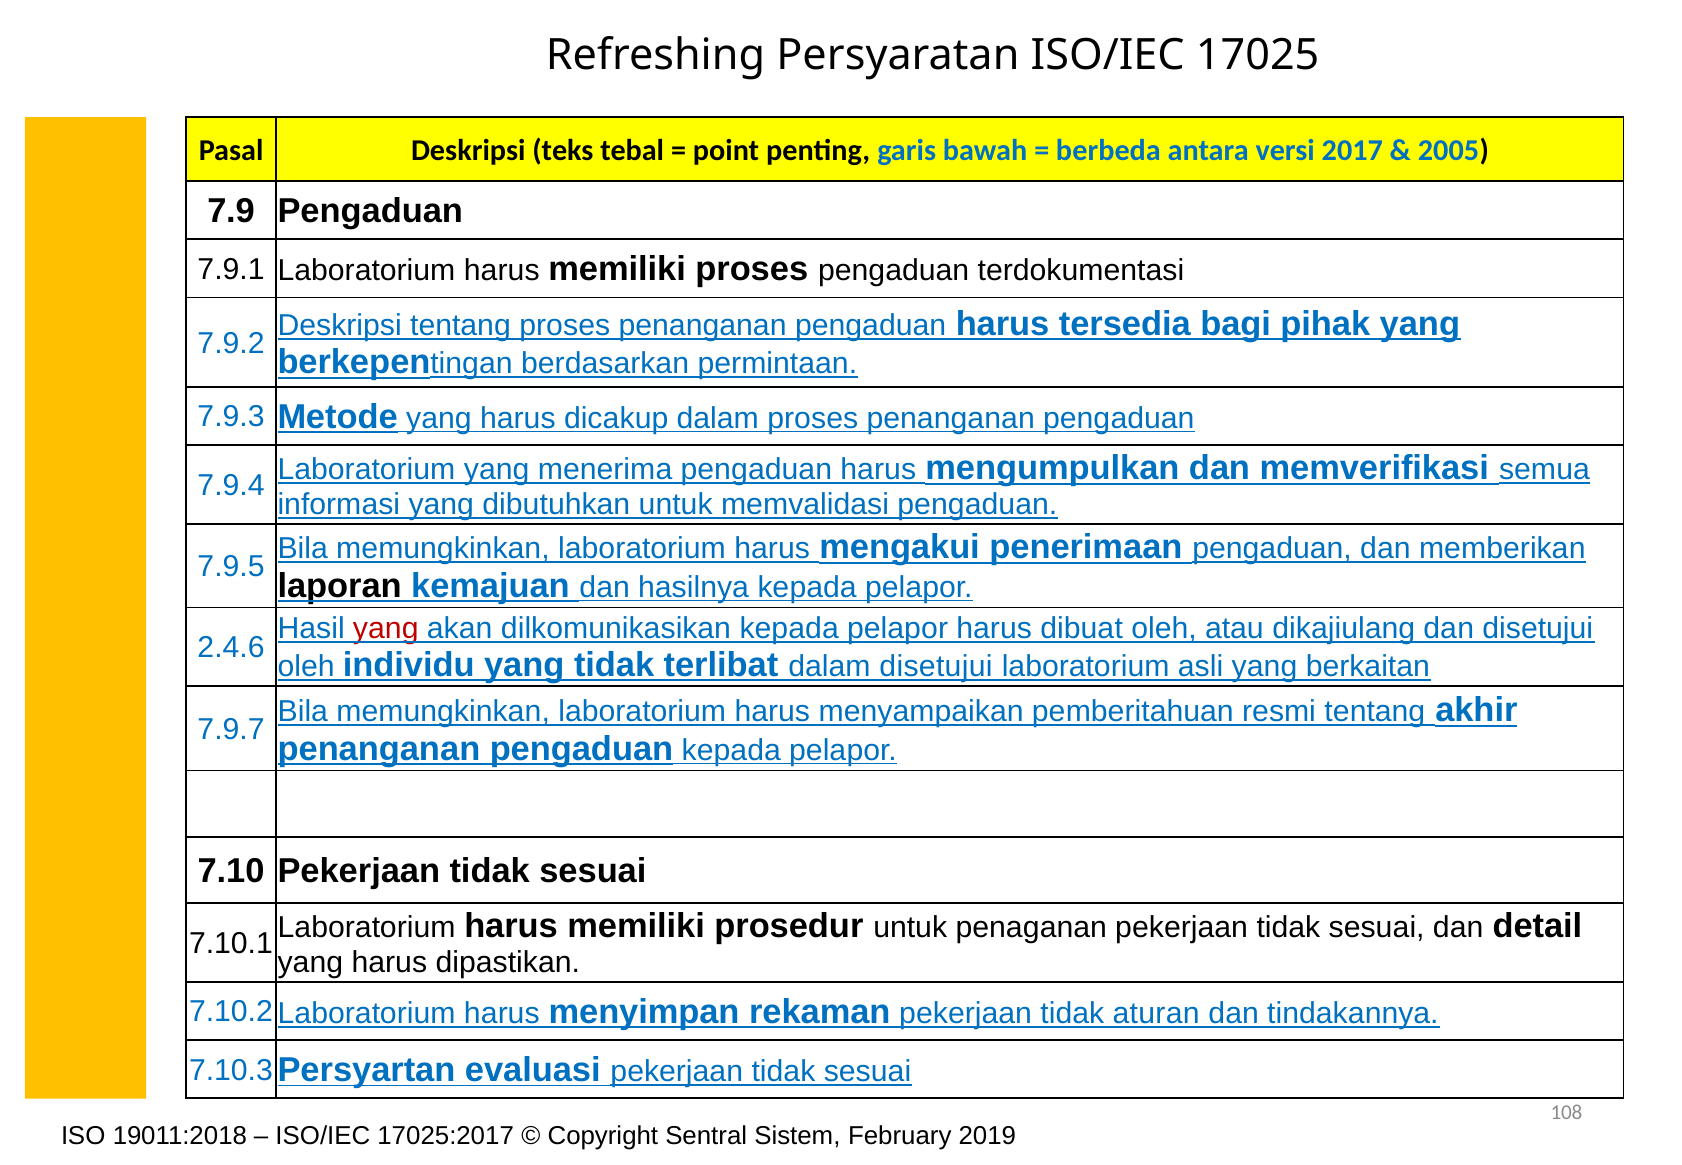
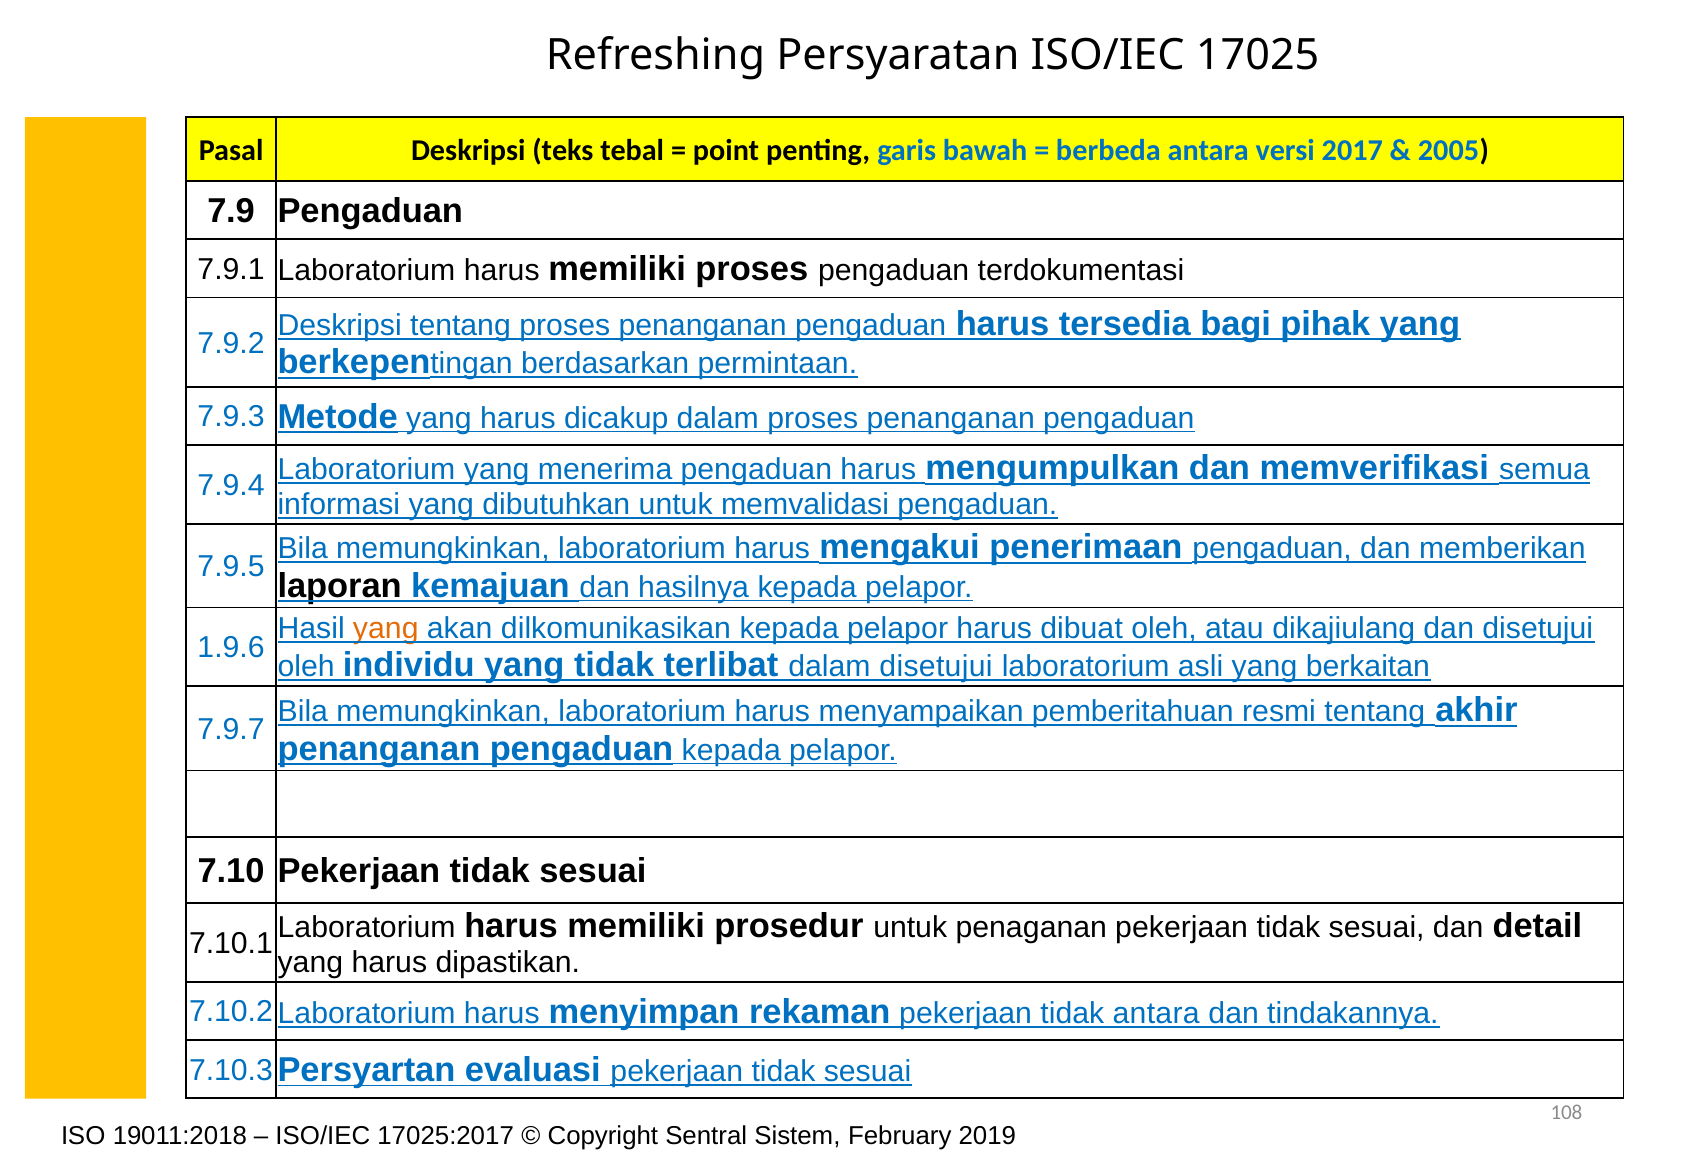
yang colour: red -> orange (386, 629)
2.4.6: 2.4.6 -> 1.9.6 (231, 648)
tidak aturan: aturan -> antara (1156, 1013)
